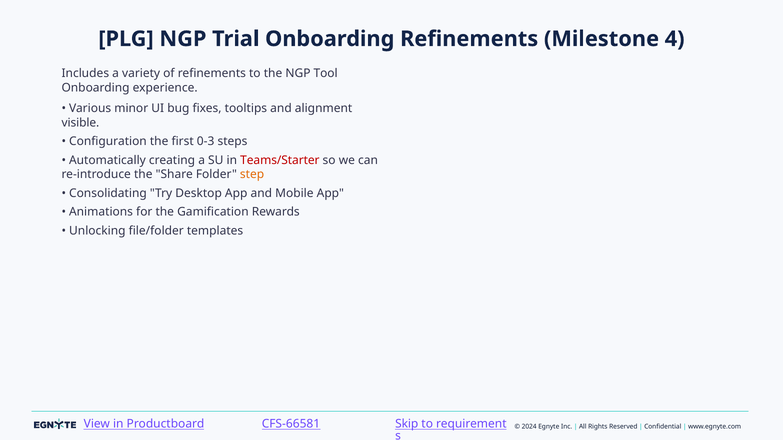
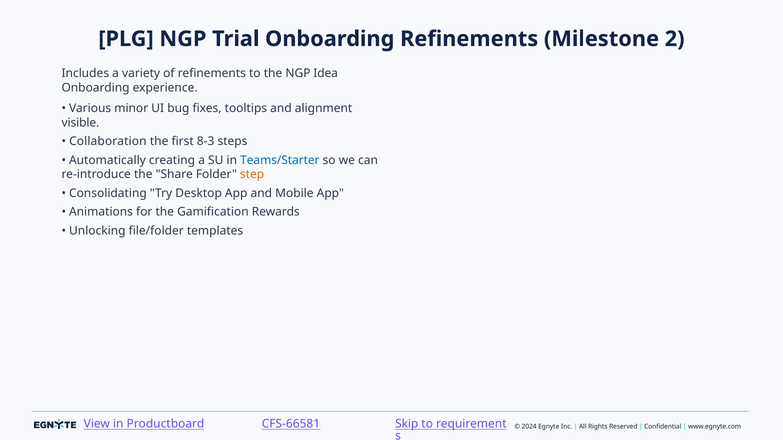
4: 4 -> 2 (675, 39)
Tool: Tool -> Idea (326, 73)
Configuration: Configuration -> Collaboration (108, 142)
0-3: 0-3 -> 8-3 (206, 142)
Teams/Starter colour: red -> blue (280, 160)
